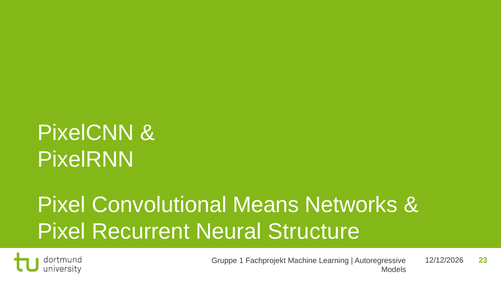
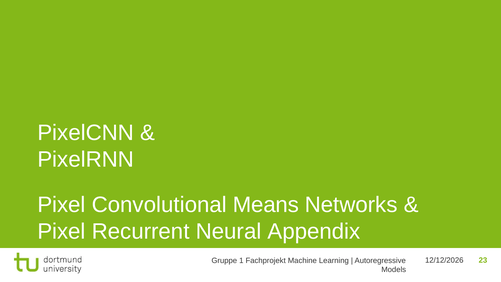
Structure: Structure -> Appendix (314, 231)
